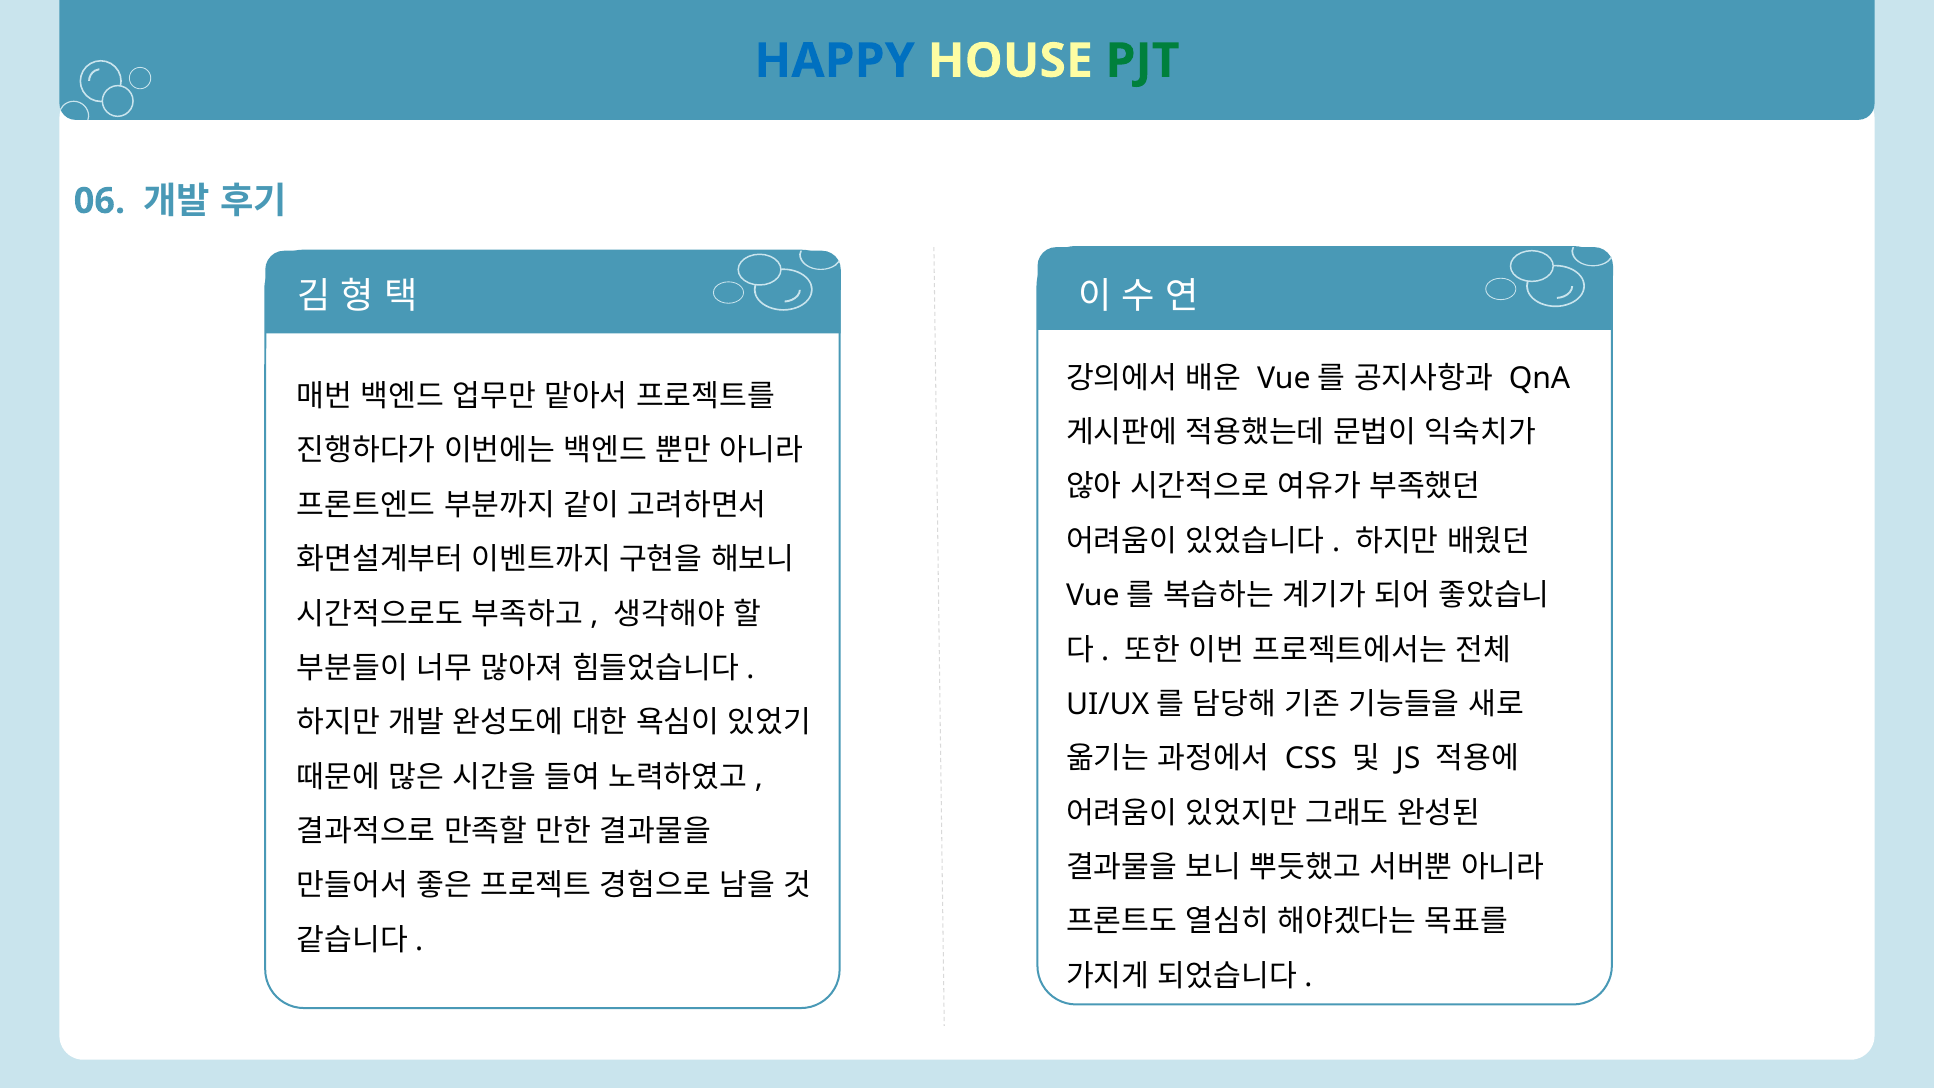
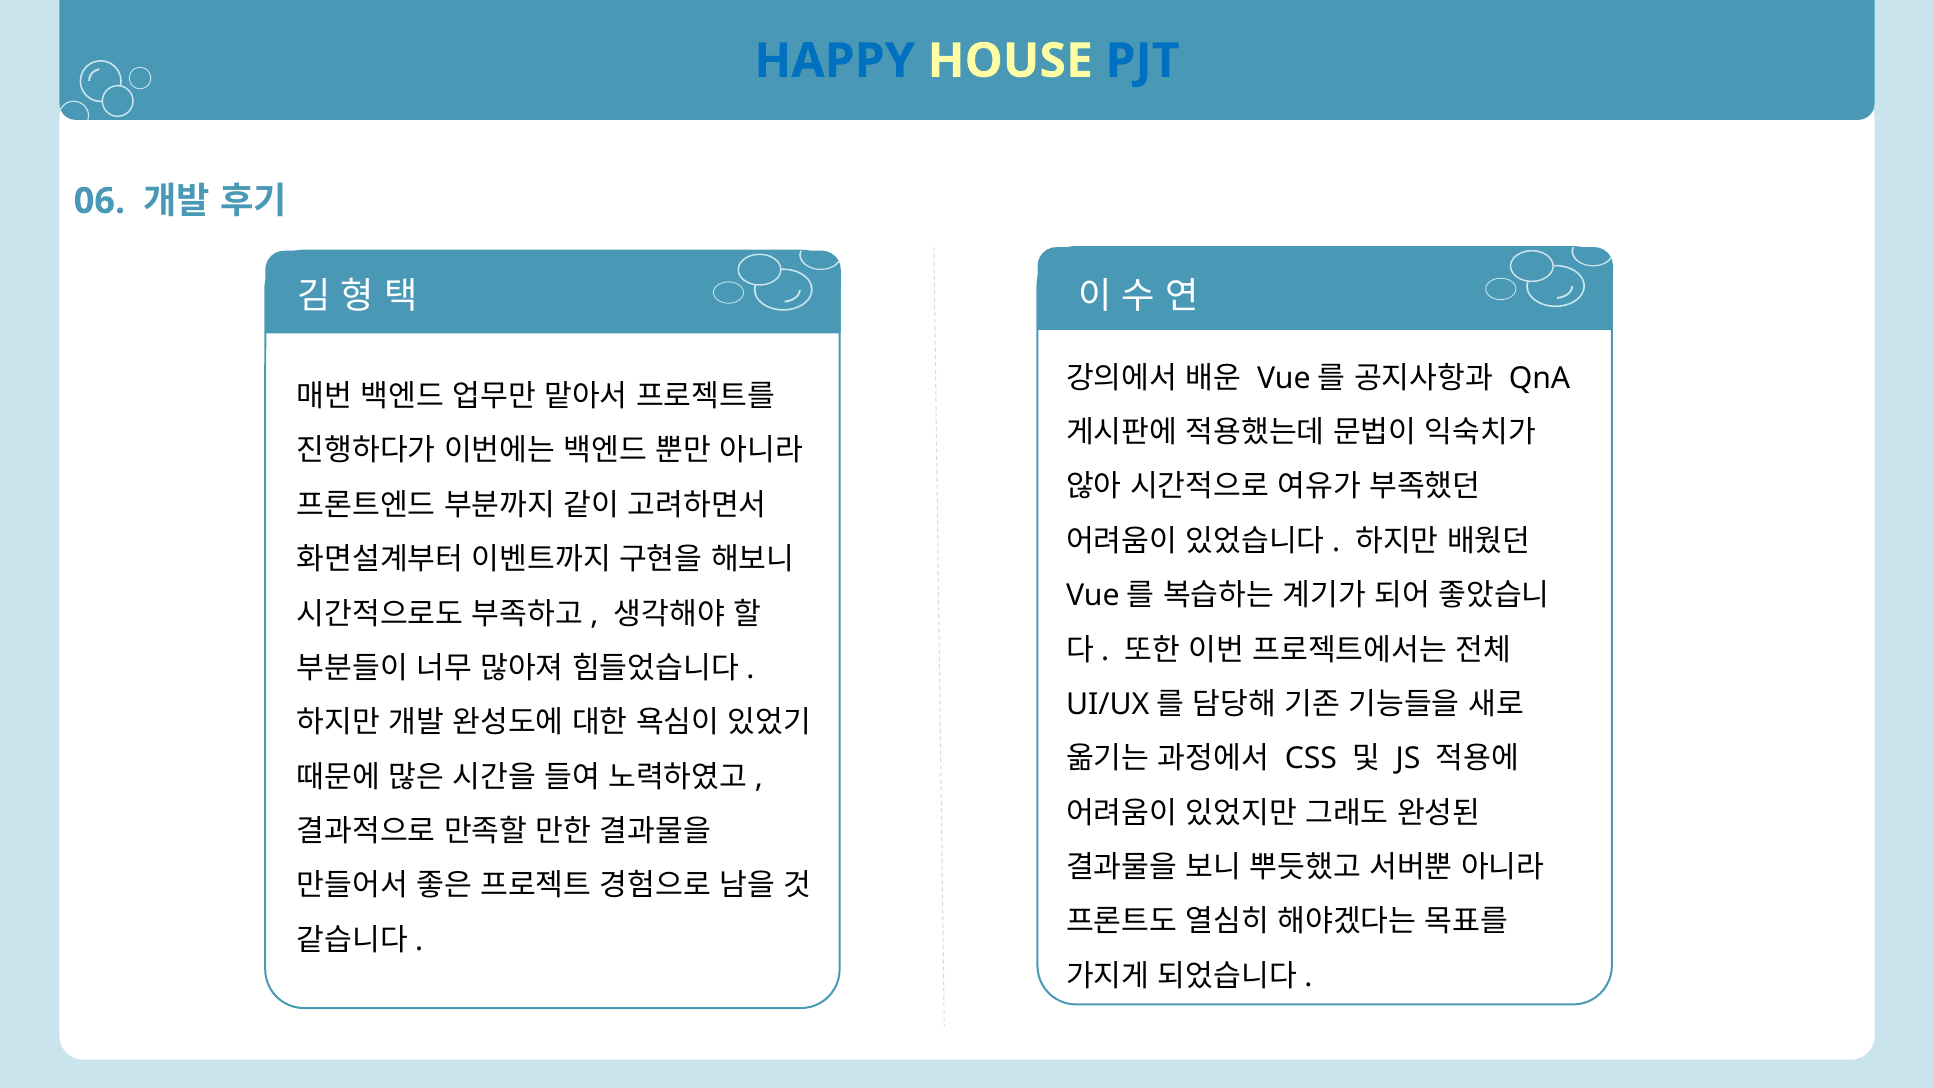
PJT colour: green -> blue (1143, 61)
